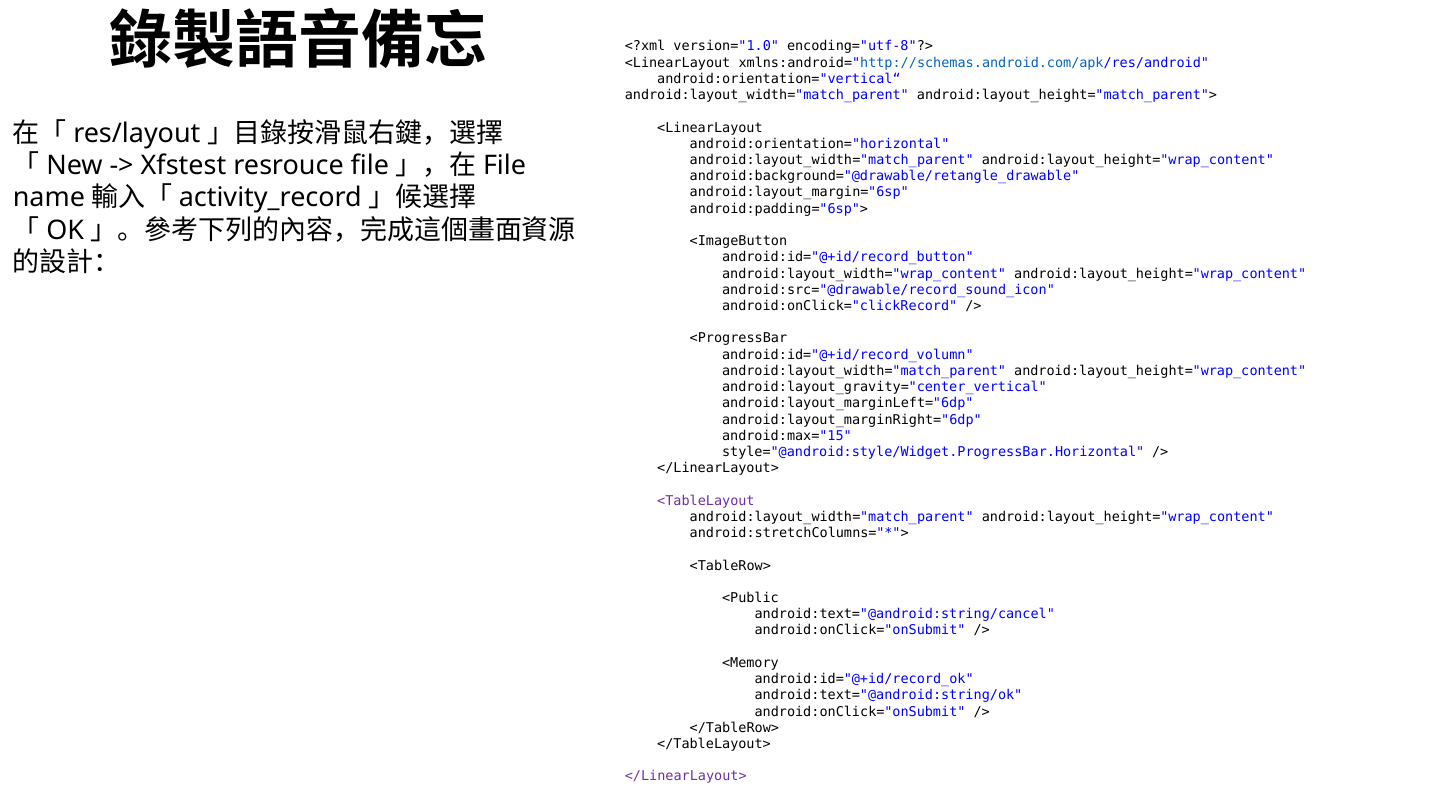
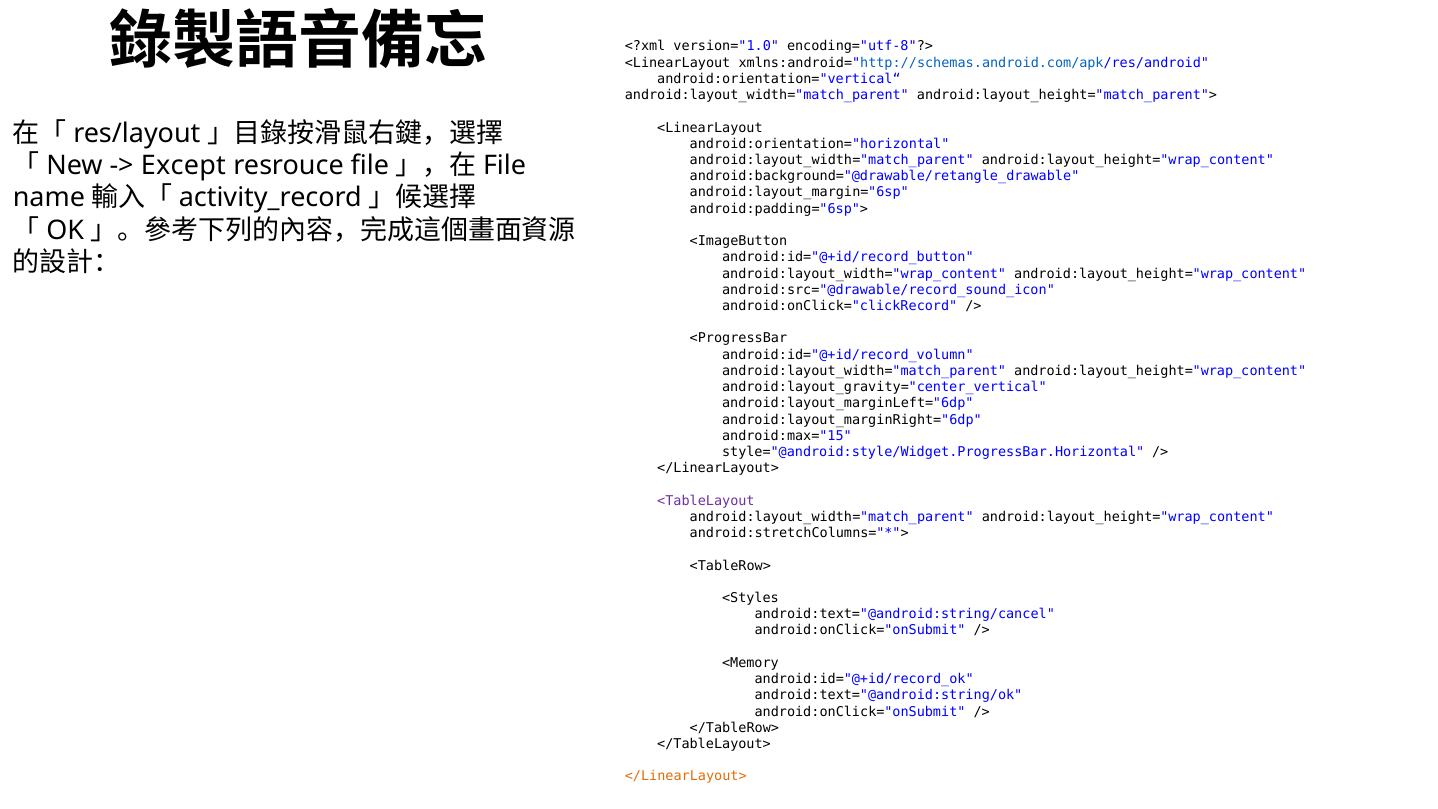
Xfstest: Xfstest -> Except (183, 166)
<Public: <Public -> <Styles (750, 598)
</LinearLayout> colour: purple -> orange (686, 776)
